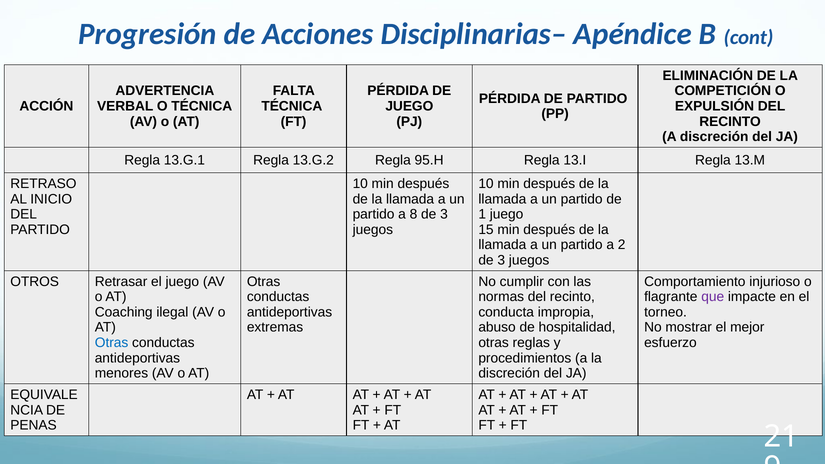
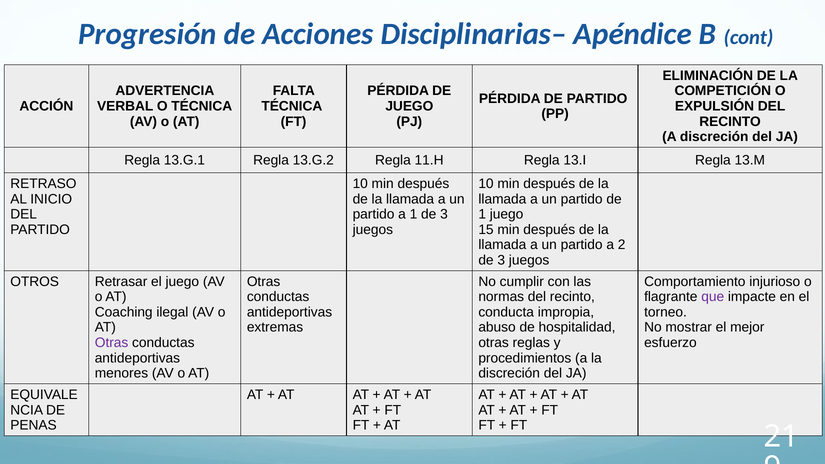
95.H: 95.H -> 11.H (429, 160)
a 8: 8 -> 1 (413, 214)
Otras colour: blue -> purple (112, 343)
